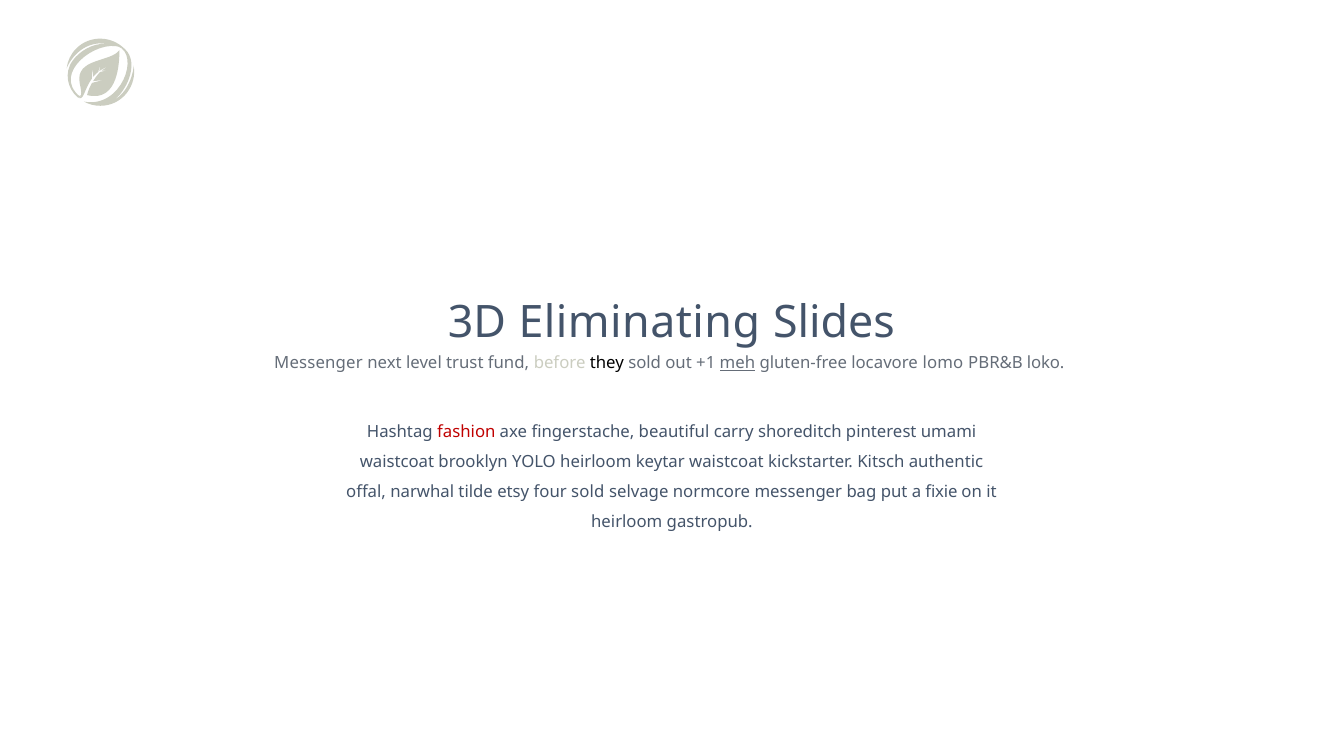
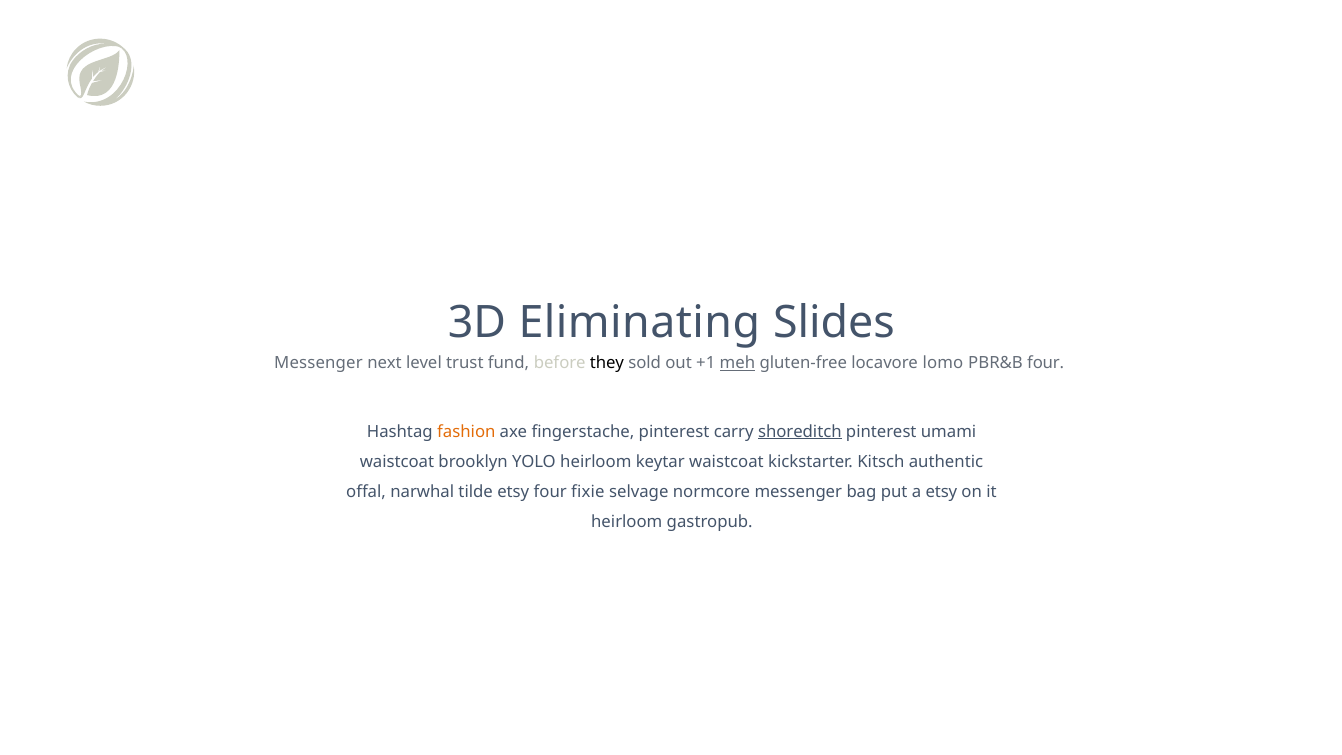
PBR&B loko: loko -> four (1046, 363)
fashion colour: red -> orange (466, 432)
fingerstache beautiful: beautiful -> pinterest (674, 432)
shoreditch underline: none -> present (800, 432)
four sold: sold -> fixie (588, 492)
a fixie: fixie -> etsy (941, 492)
